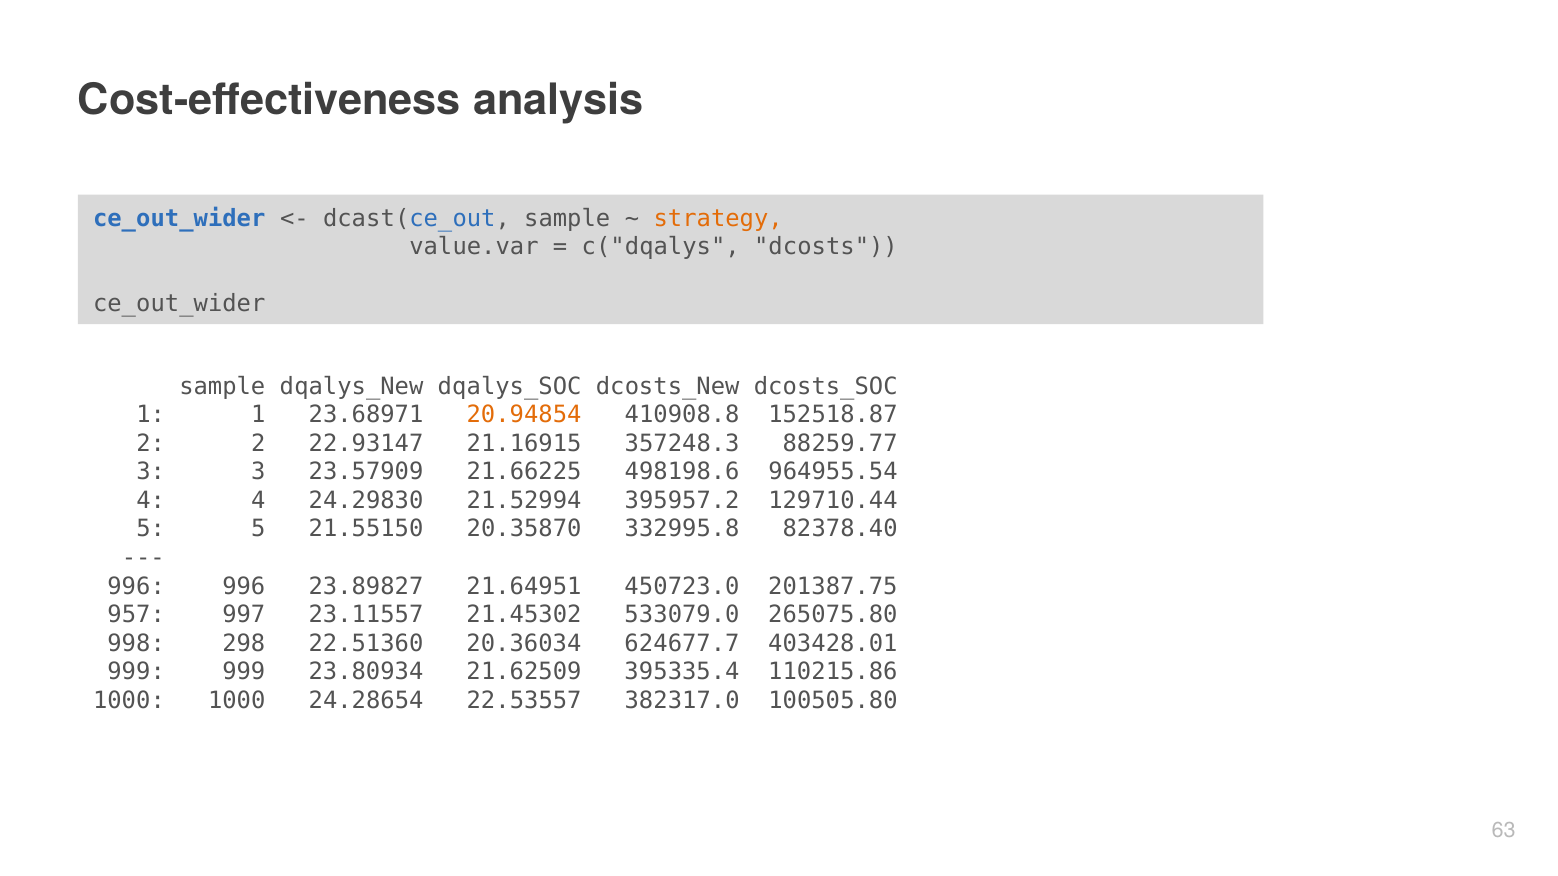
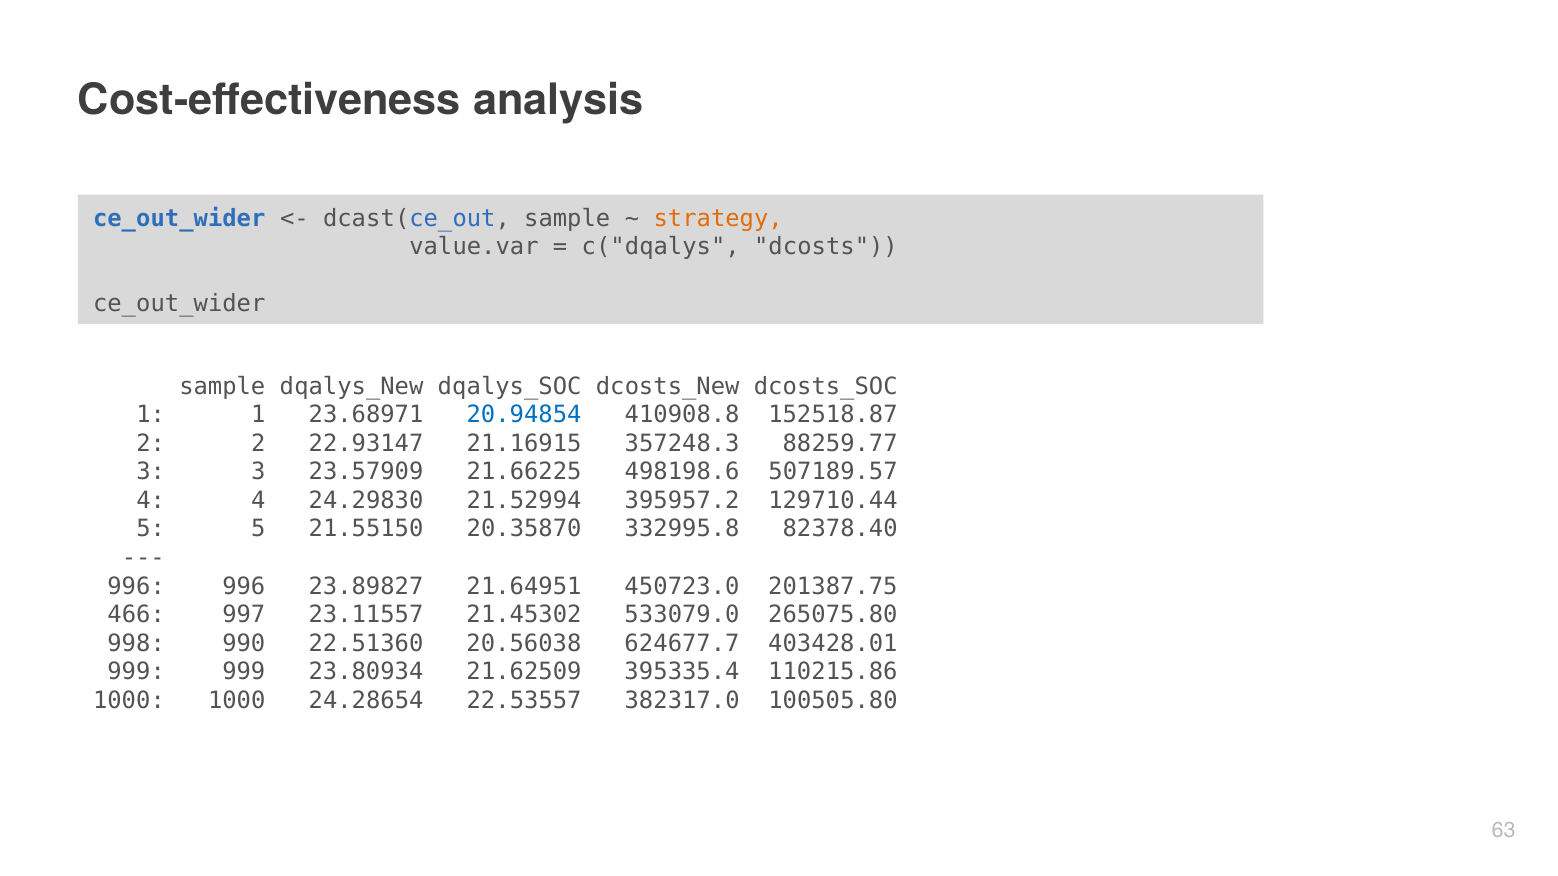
20.94854 colour: orange -> blue (524, 415)
964955.54: 964955.54 -> 507189.57 (833, 472)
957: 957 -> 466 (136, 615)
298: 298 -> 990 (244, 644)
20.36034: 20.36034 -> 20.56038 (524, 644)
